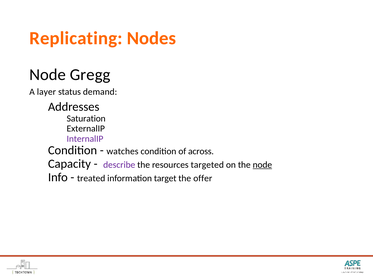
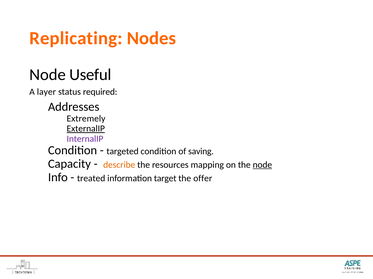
Gregg: Gregg -> Useful (90, 75)
demand: demand -> required (100, 92)
Saturation: Saturation -> Extremely (86, 119)
ExternalIP underline: none -> present (86, 129)
watches: watches -> targeted (123, 152)
across: across -> saving (201, 152)
describe colour: purple -> orange (119, 165)
targeted: targeted -> mapping (207, 165)
